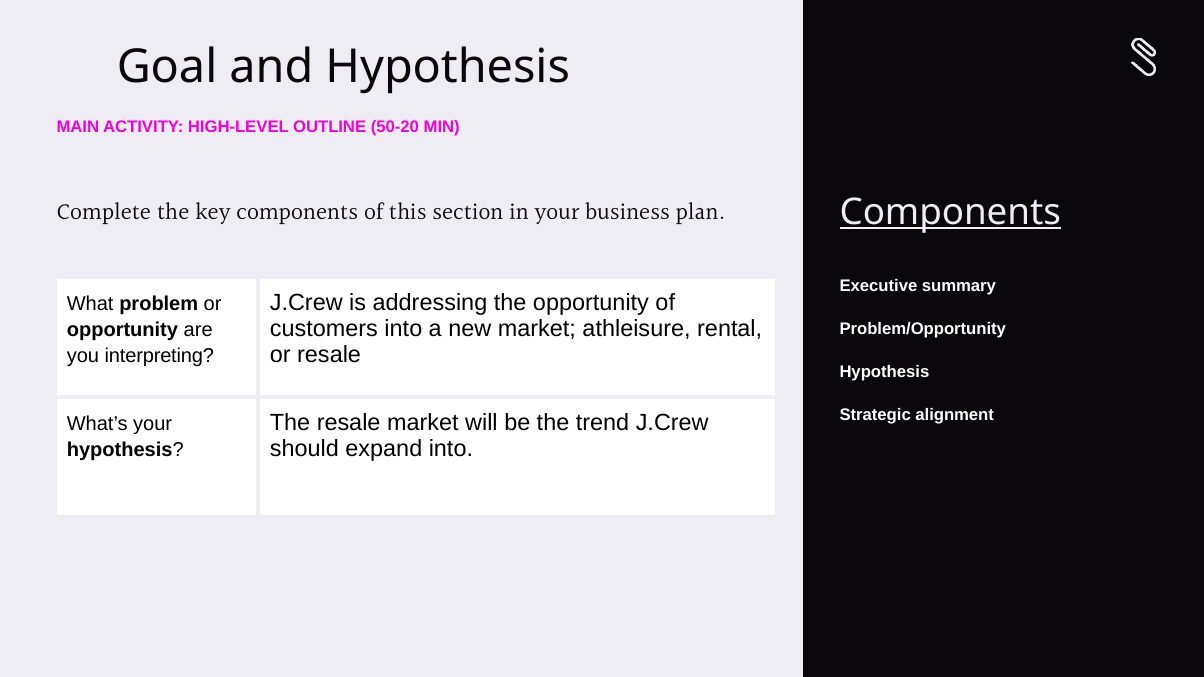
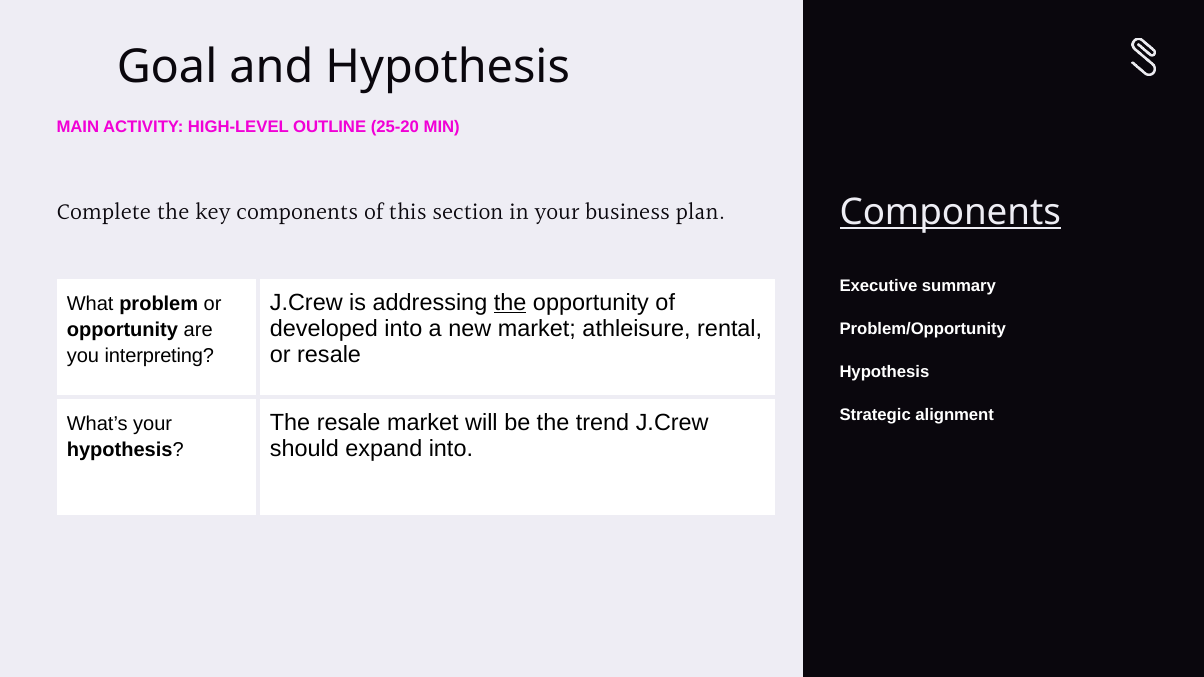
50-20: 50-20 -> 25-20 (395, 127)
the underline: none -> present (510, 302)
customers: customers -> developed (324, 329)
